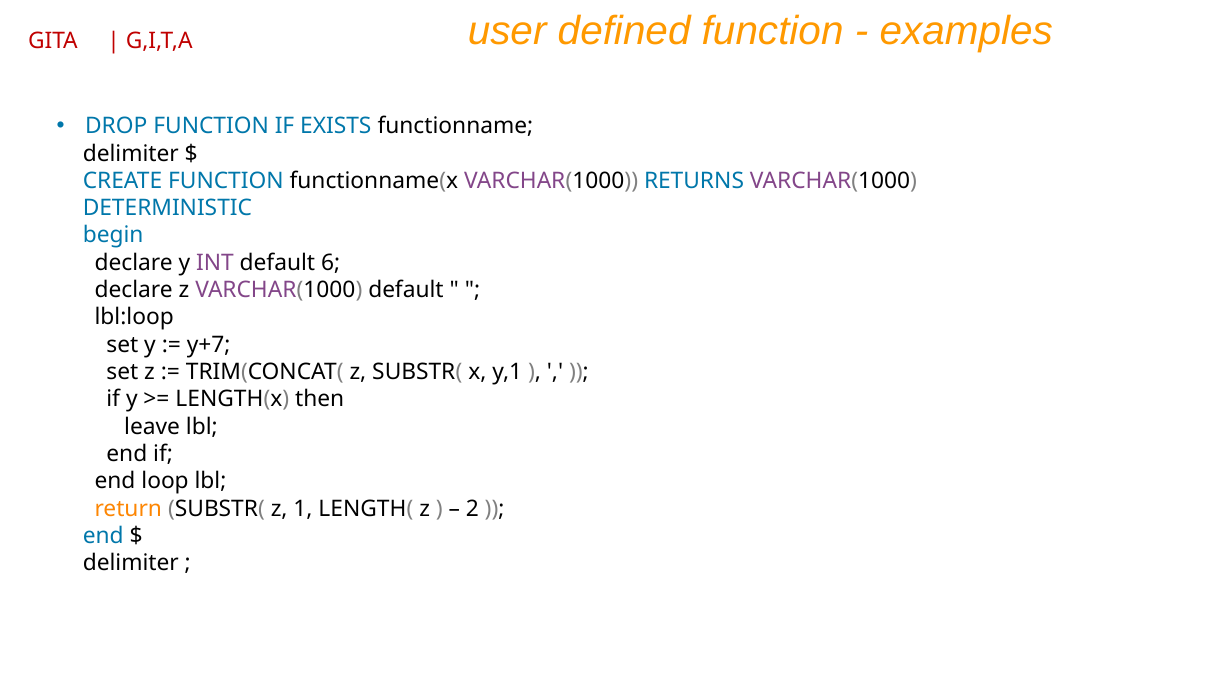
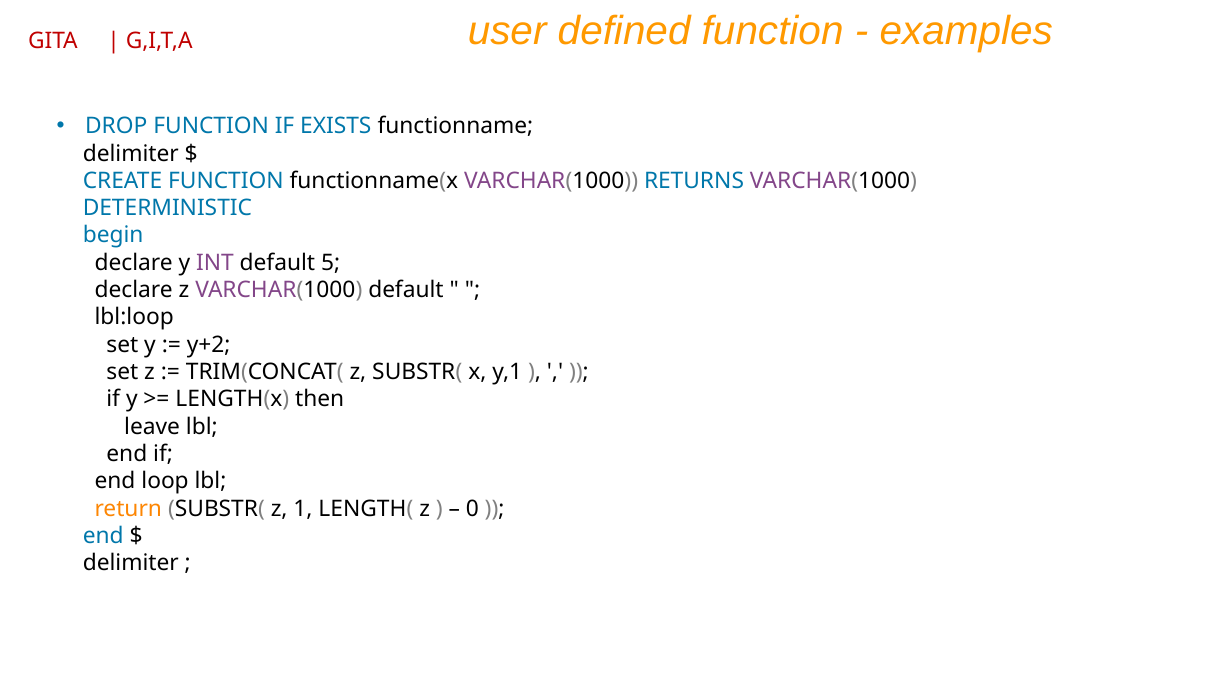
6: 6 -> 5 (331, 263)
y+7: y+7 -> y+2 (209, 345)
2: 2 -> 0 (472, 509)
